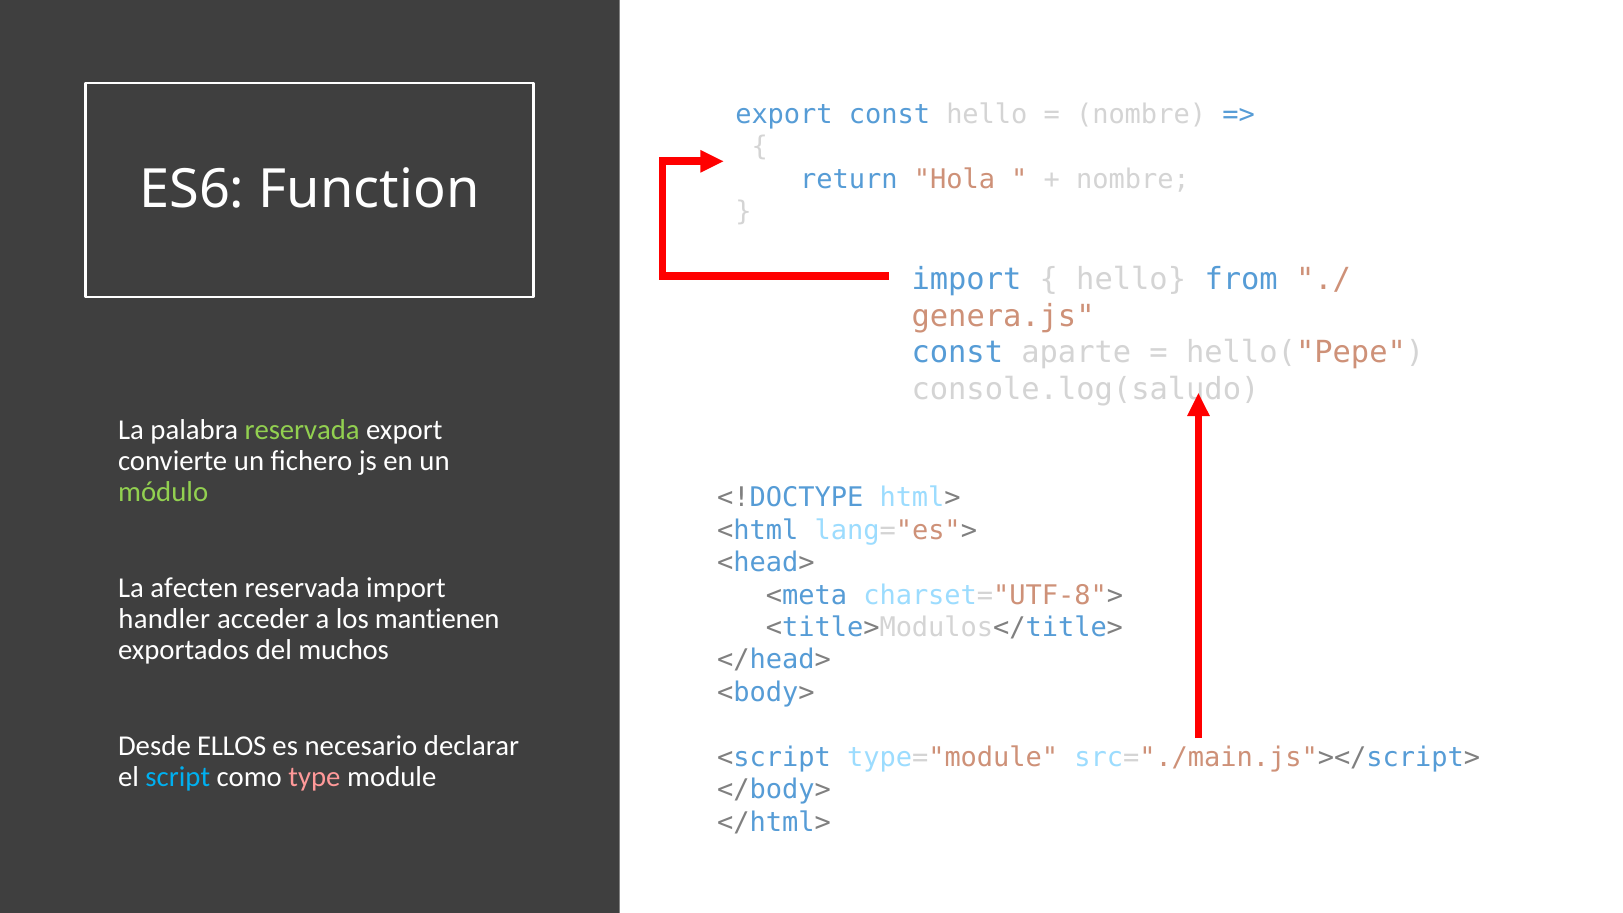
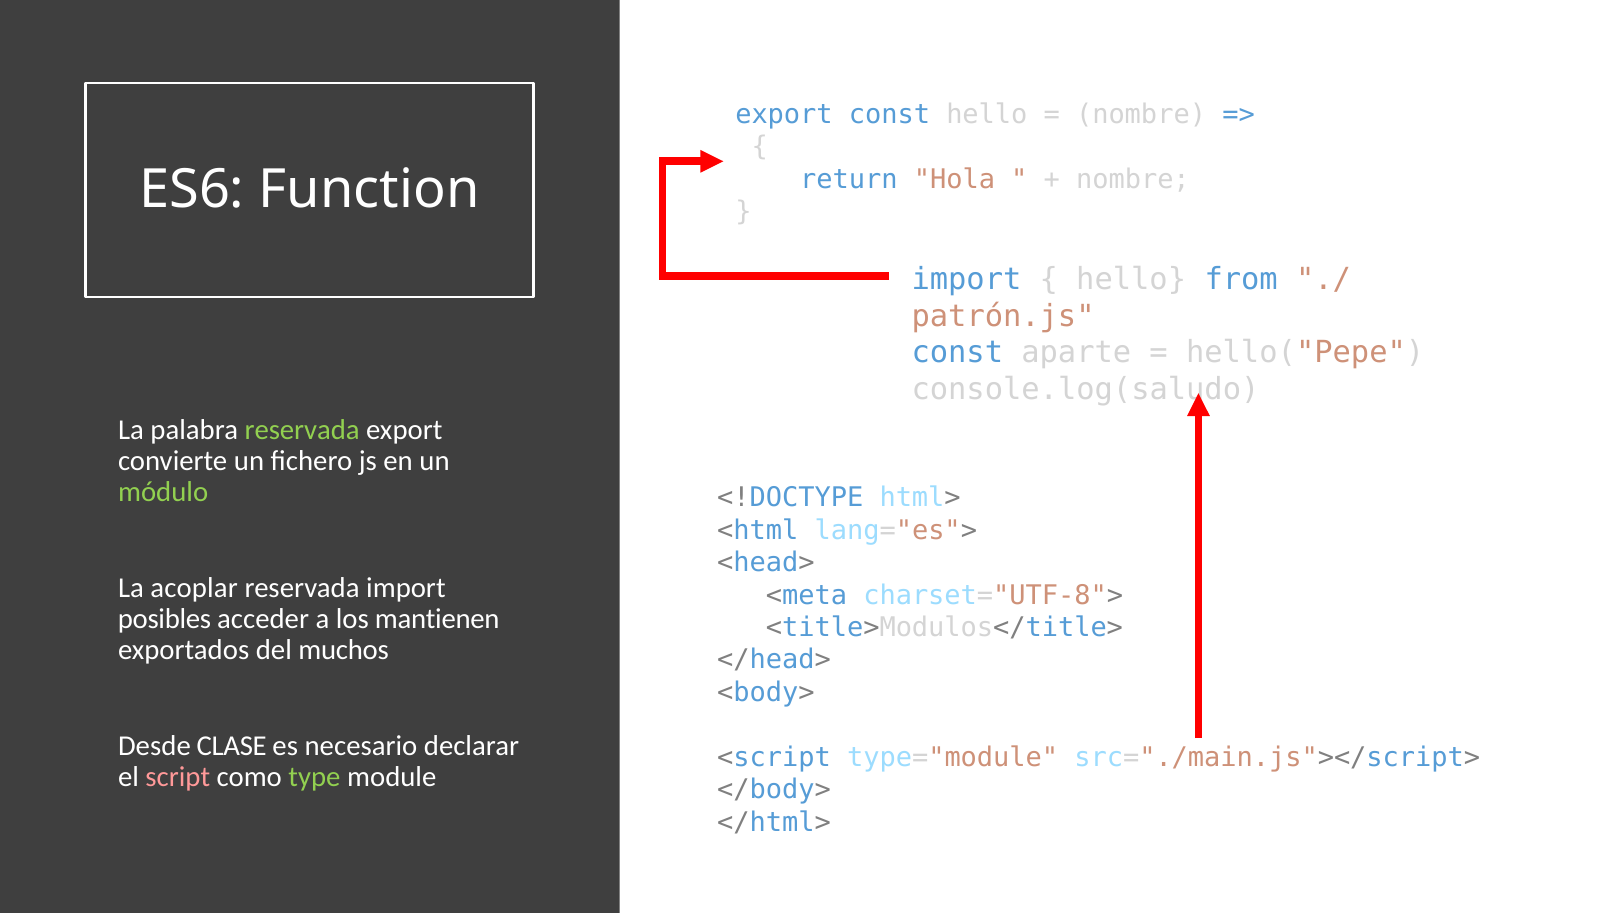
genera.js: genera.js -> patrón.js (1003, 316)
afecten: afecten -> acoplar (194, 588)
handler: handler -> posibles (165, 619)
ELLOS: ELLOS -> CLASE (232, 746)
script colour: light blue -> pink (178, 777)
type colour: pink -> light green (314, 777)
